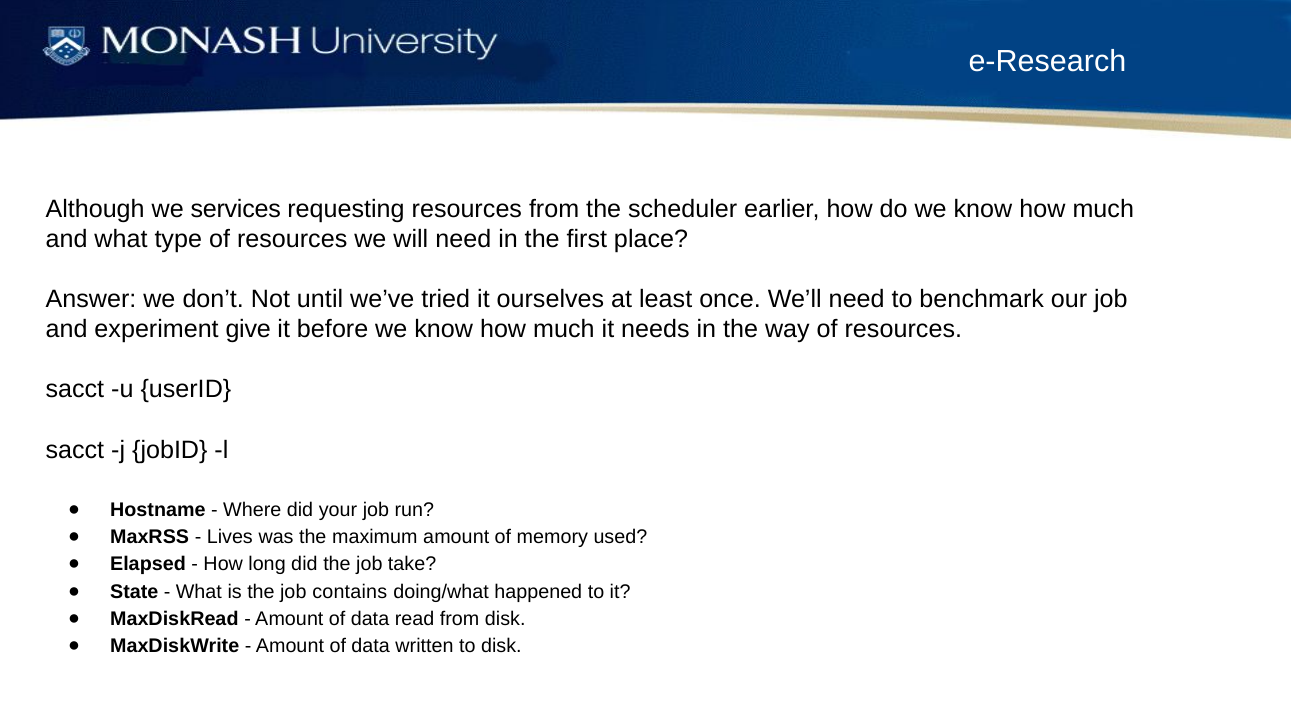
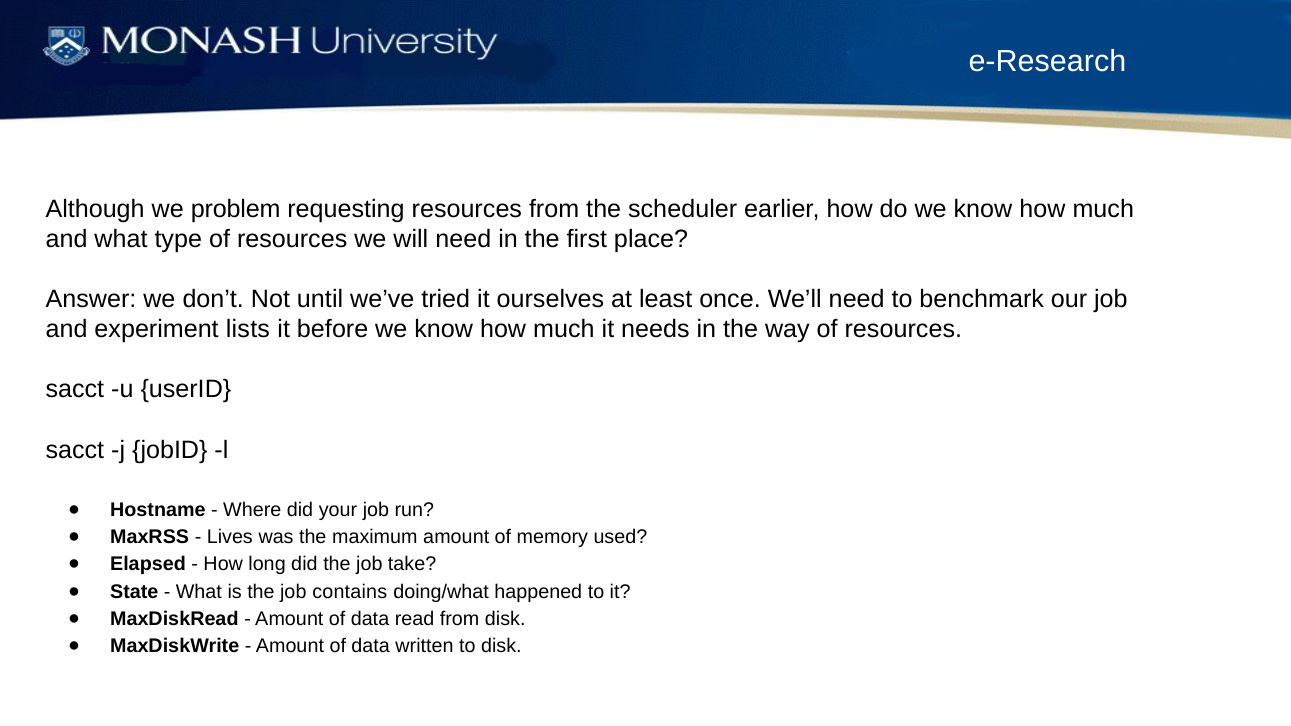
services: services -> problem (236, 209)
give: give -> lists (248, 330)
